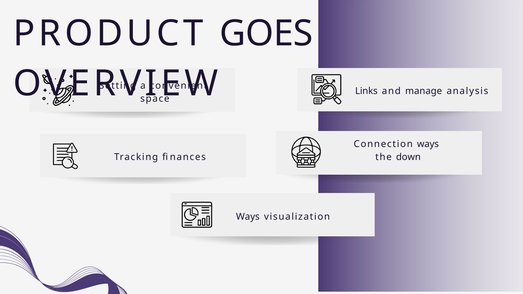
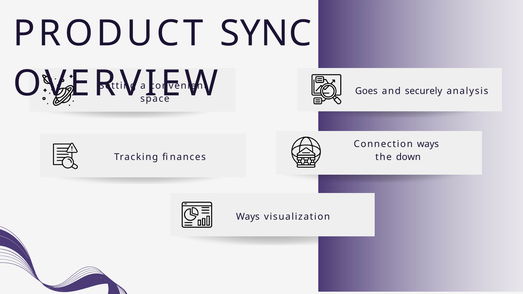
GOES: GOES -> SYNC (266, 34)
Links: Links -> Goes (366, 91)
manage: manage -> securely (424, 91)
